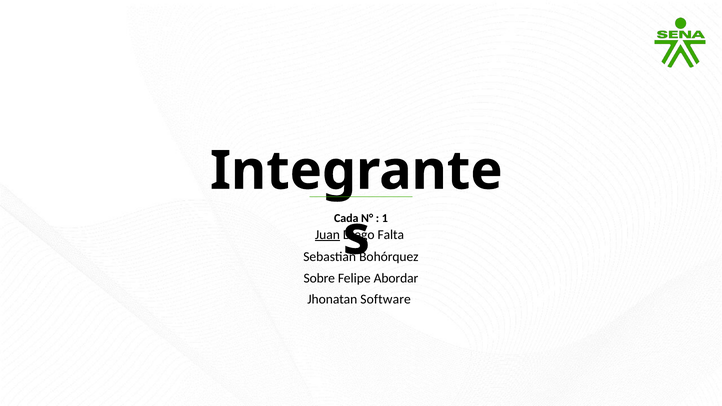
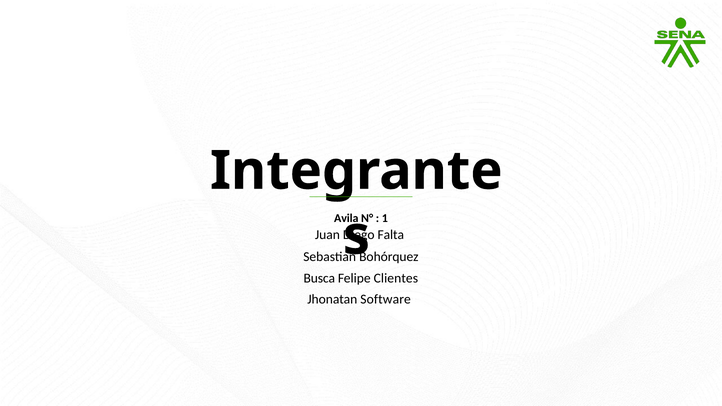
Cada: Cada -> Avila (346, 218)
Juan underline: present -> none (327, 235)
Sobre: Sobre -> Busca (319, 279)
Abordar: Abordar -> Clientes (396, 279)
